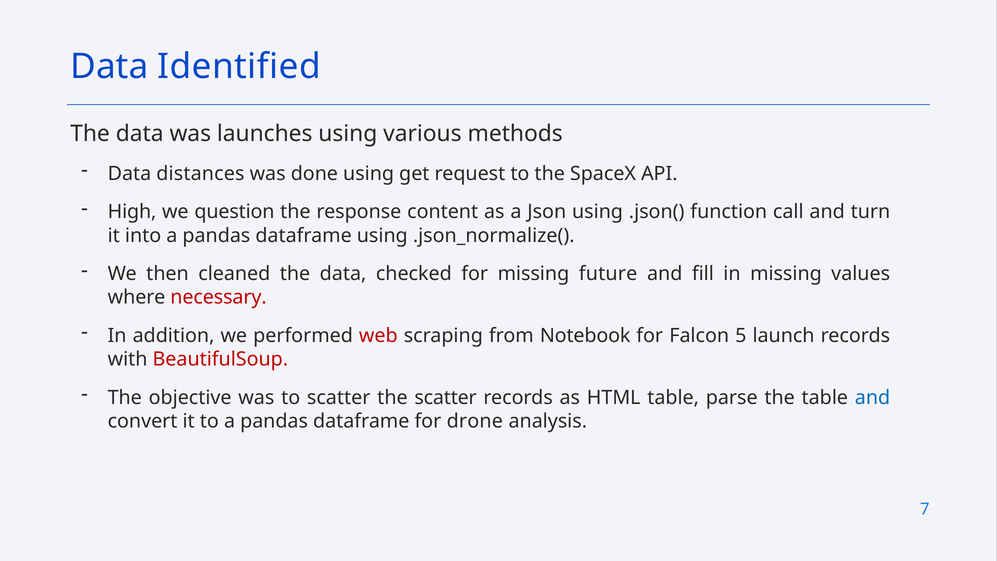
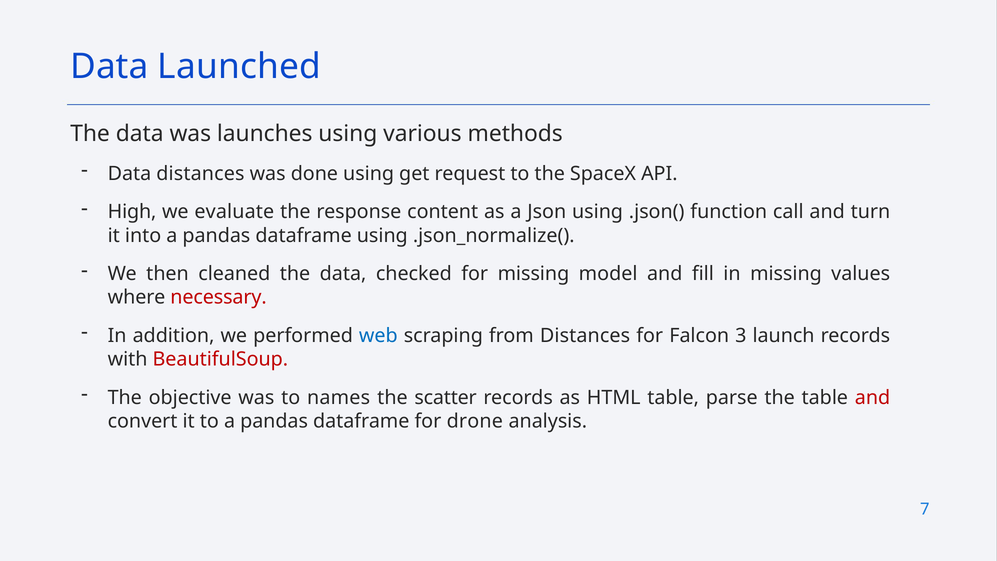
Identified: Identified -> Launched (239, 67)
question: question -> evaluate (234, 212)
future: future -> model (608, 274)
web colour: red -> blue (378, 336)
from Notebook: Notebook -> Distances (585, 336)
5: 5 -> 3 (741, 336)
to scatter: scatter -> names (339, 397)
and colour: blue -> red (873, 397)
